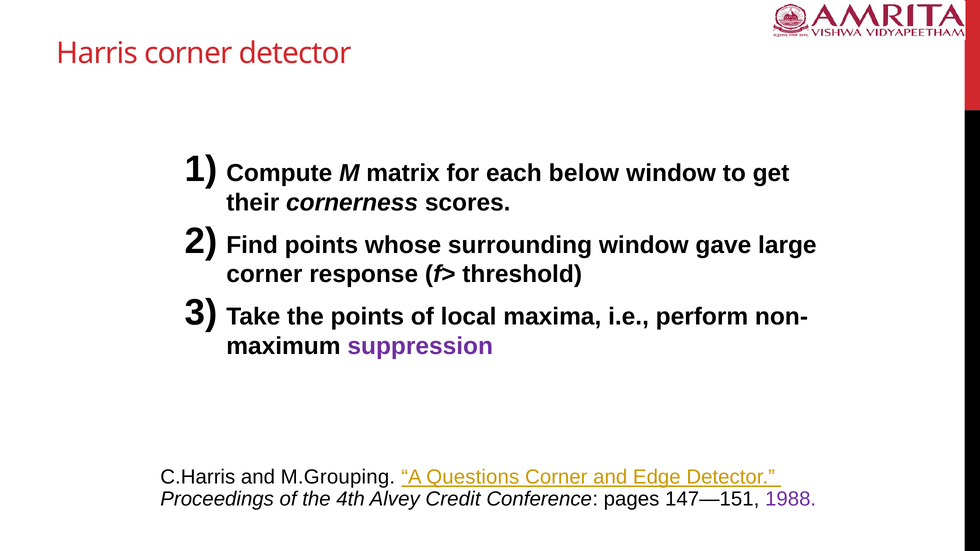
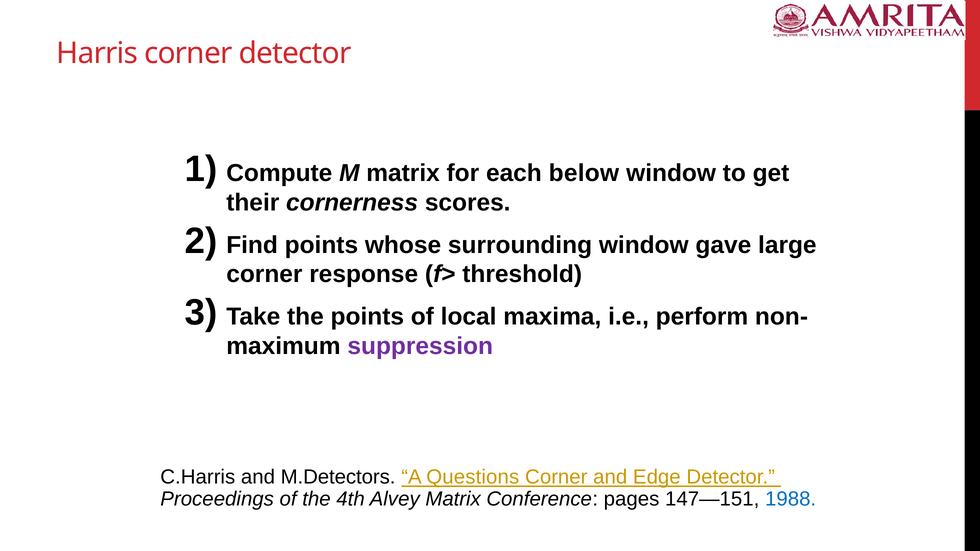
M.Grouping: M.Grouping -> M.Detectors (338, 477)
Alvey Credit: Credit -> Matrix (453, 499)
1988 colour: purple -> blue (791, 499)
